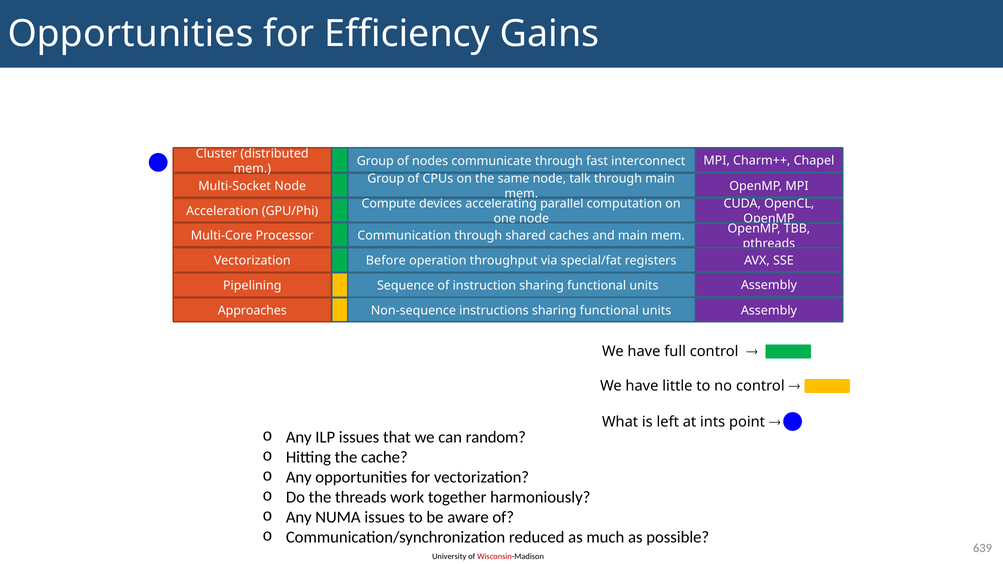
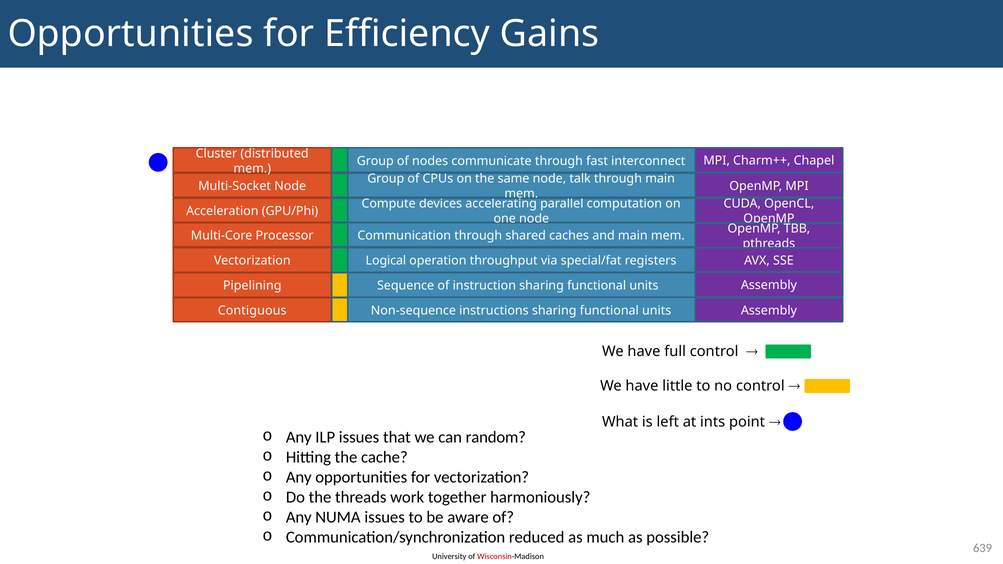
Before: Before -> Logical (386, 261)
Approaches: Approaches -> Contiguous (252, 311)
